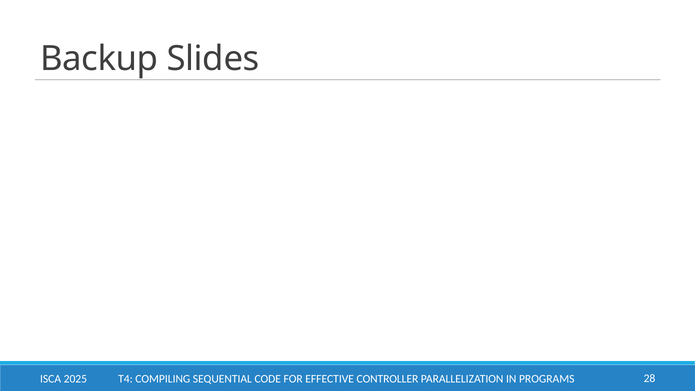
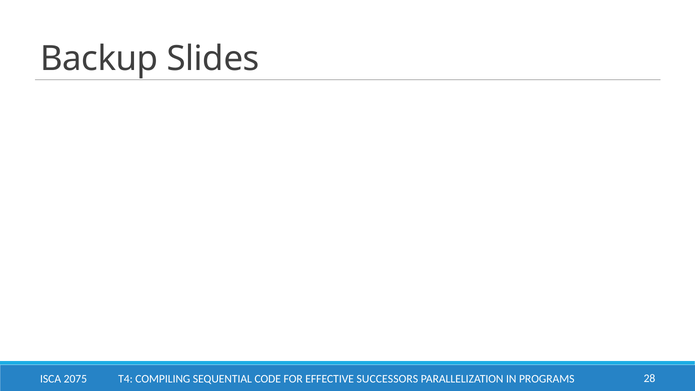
2025: 2025 -> 2075 (75, 379)
CONTROLLER: CONTROLLER -> SUCCESSORS (387, 379)
